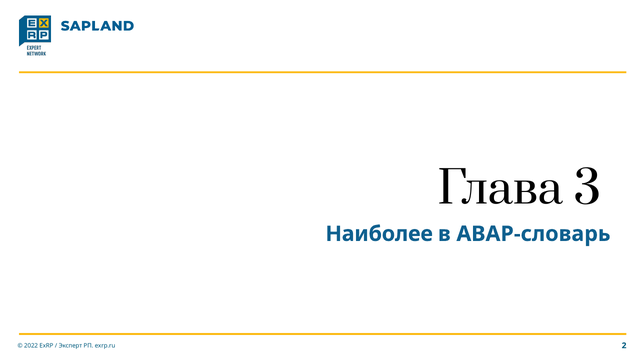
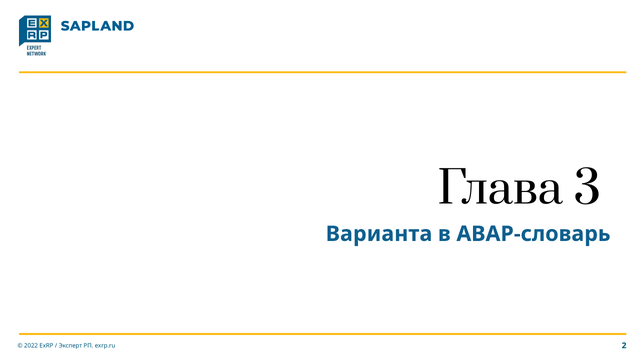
Наиболее: Наиболее -> Варианта (379, 234)
